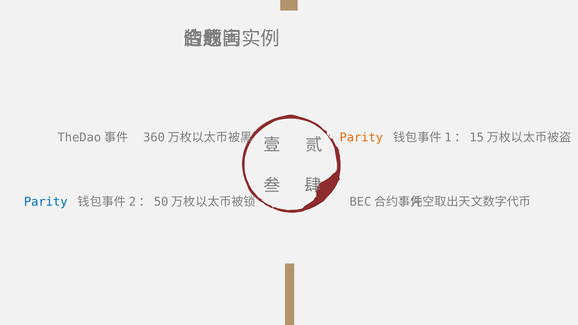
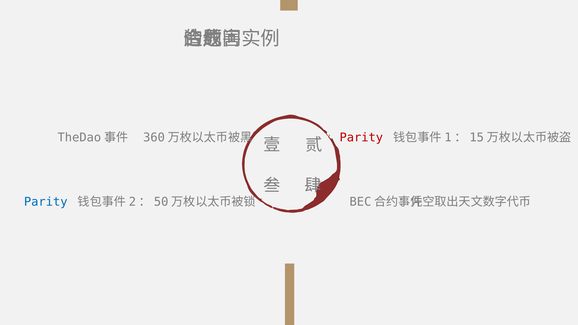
Parity colour: orange -> red (361, 137)
